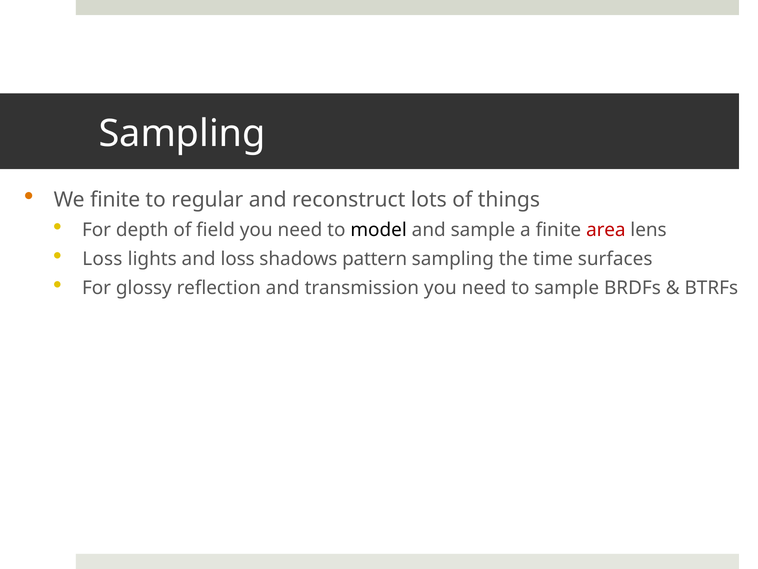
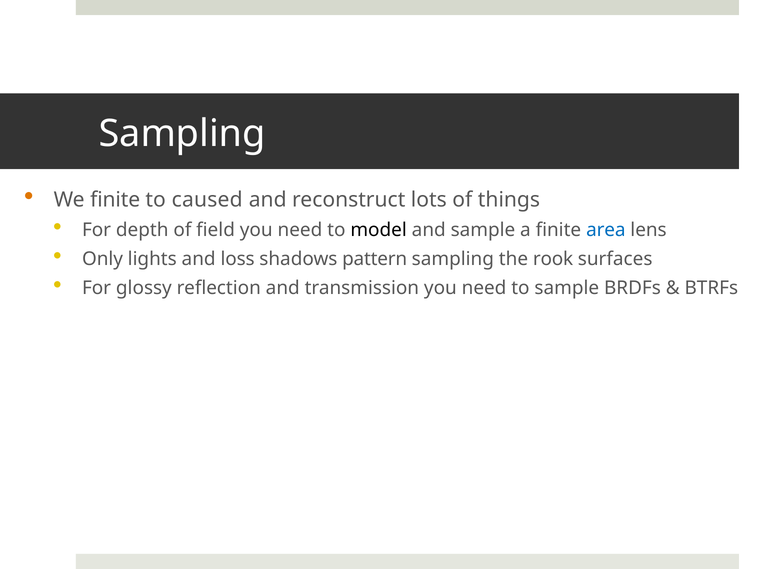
regular: regular -> caused (207, 199)
area colour: red -> blue (606, 230)
Loss: Loss -> Only (102, 259)
time: time -> rook (553, 259)
